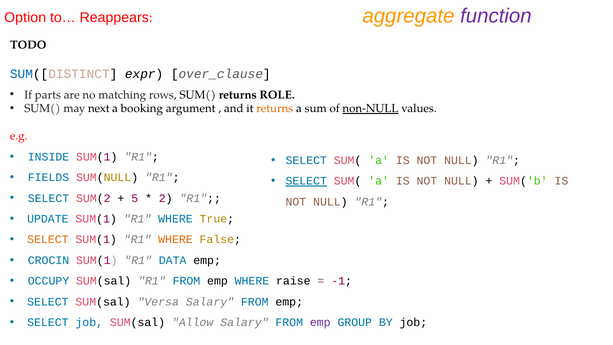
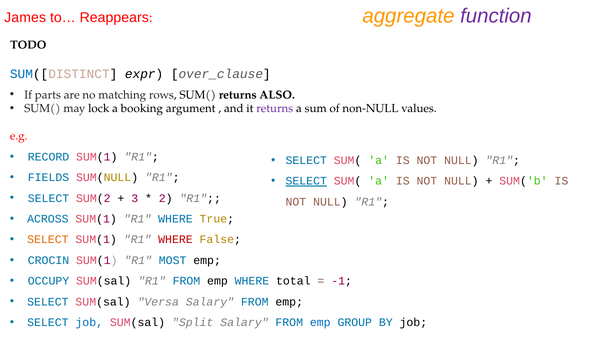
Option: Option -> James (25, 18)
ROLE: ROLE -> ALSO (277, 95)
next: next -> lock (99, 109)
returns colour: orange -> purple (275, 109)
non-NULL underline: present -> none (370, 109)
INSIDE: INSIDE -> RECORD (49, 157)
5: 5 -> 3 (135, 198)
UPDATE: UPDATE -> ACROSS (48, 219)
WHERE colour: orange -> red (175, 240)
DATA: DATA -> MOST (173, 260)
raise: raise -> total (293, 281)
Allow: Allow -> Split (193, 322)
emp colour: purple -> blue (320, 322)
